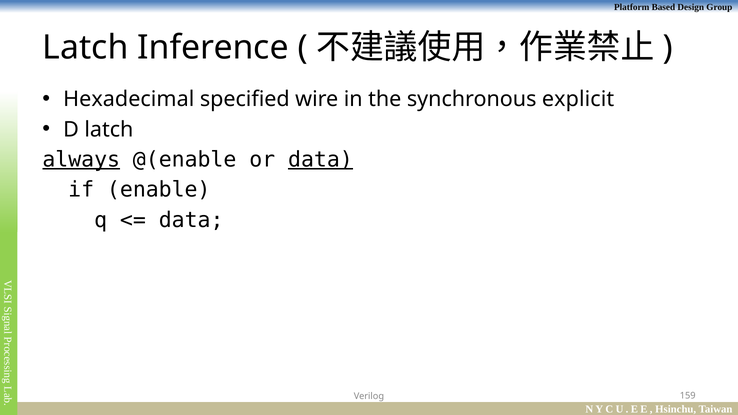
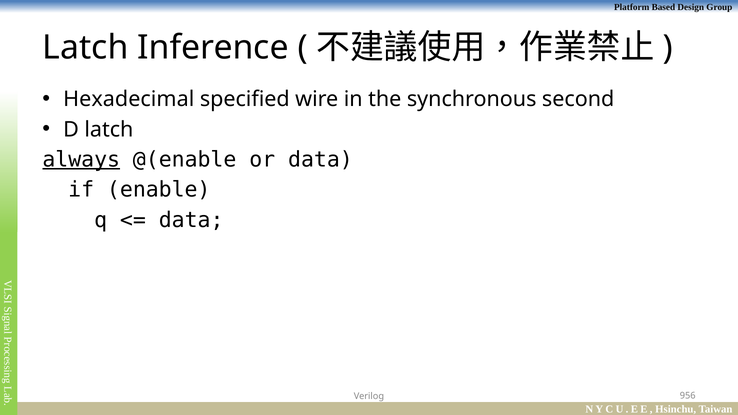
explicit: explicit -> second (578, 99)
data underline: present -> none (320, 160)
159: 159 -> 956 (688, 396)
